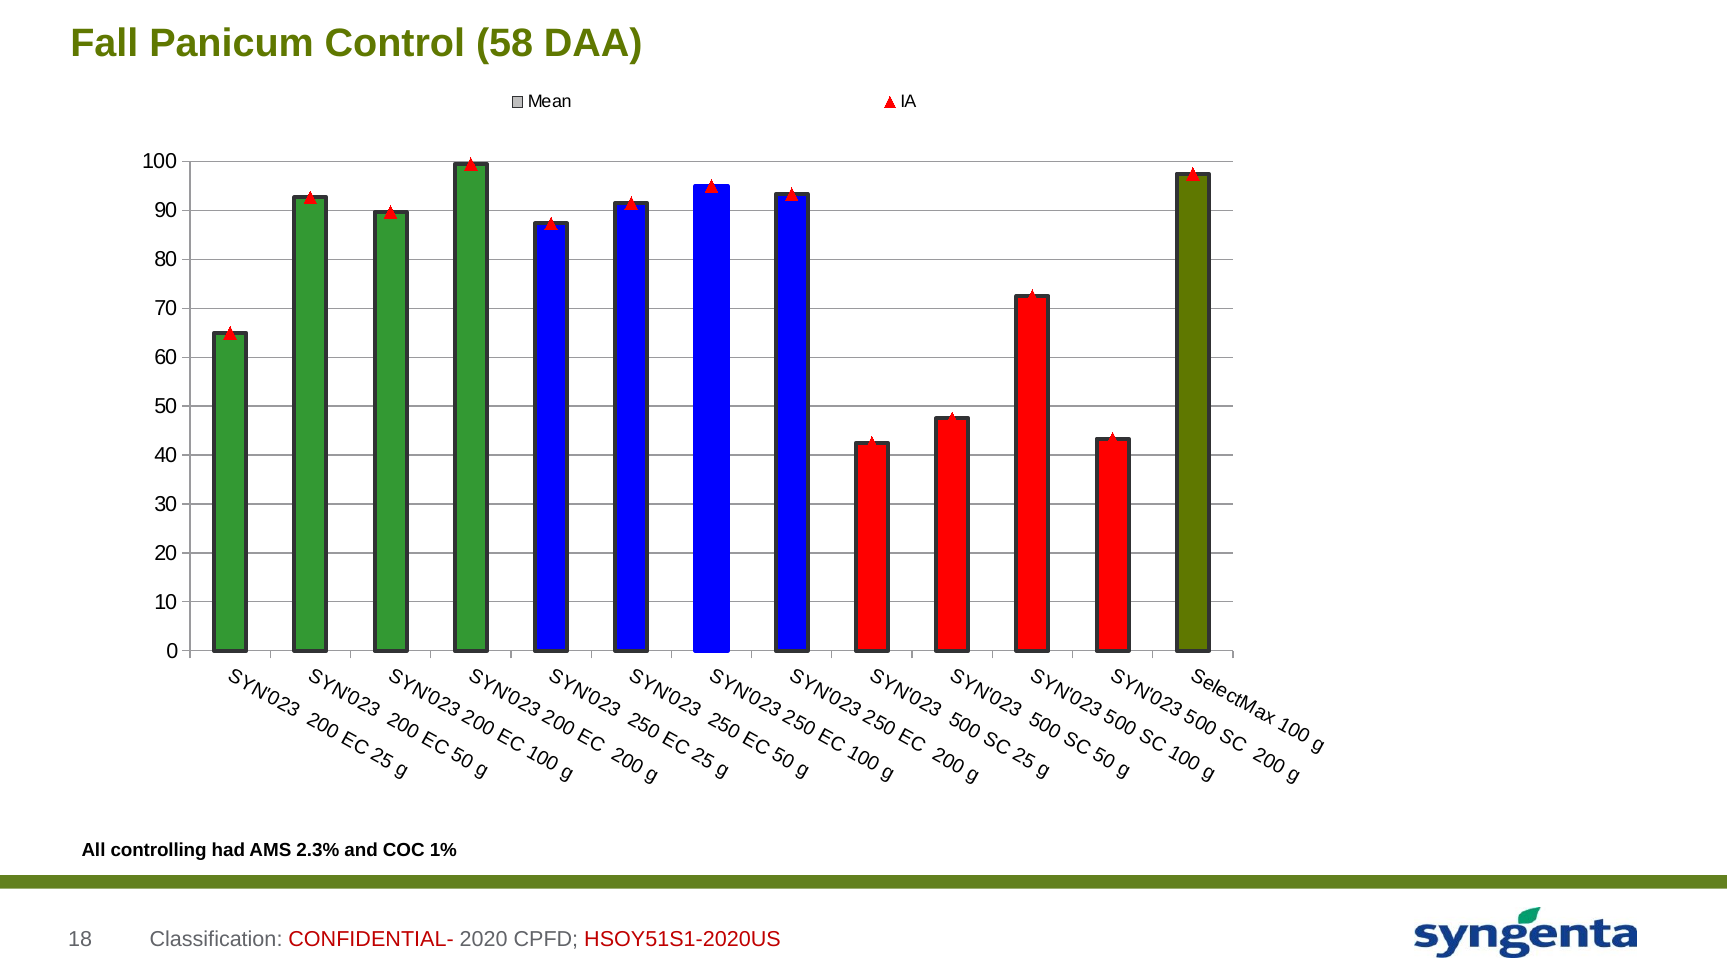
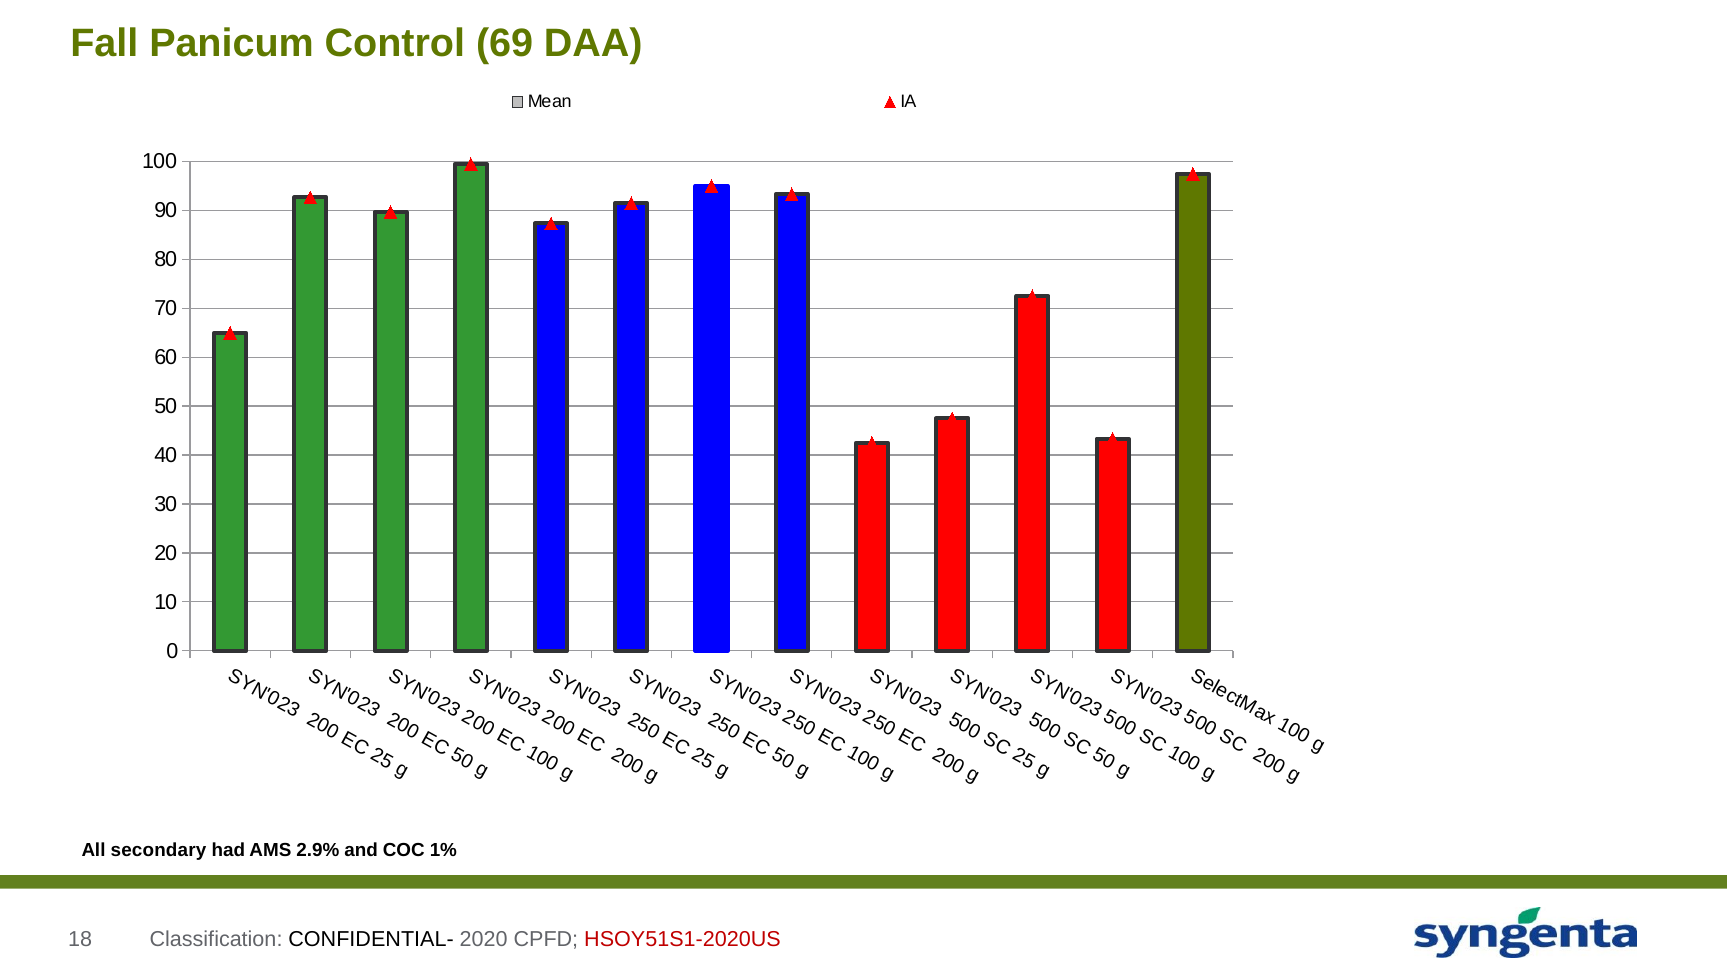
58: 58 -> 69 (505, 44)
controlling: controlling -> secondary (158, 850)
2.3%: 2.3% -> 2.9% (318, 850)
CONFIDENTIAL- colour: red -> black (371, 939)
